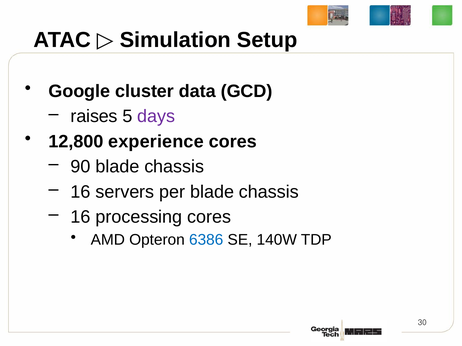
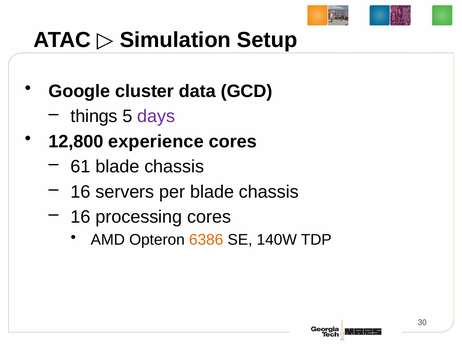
raises: raises -> things (94, 117)
90: 90 -> 61 (81, 167)
6386 colour: blue -> orange (206, 240)
